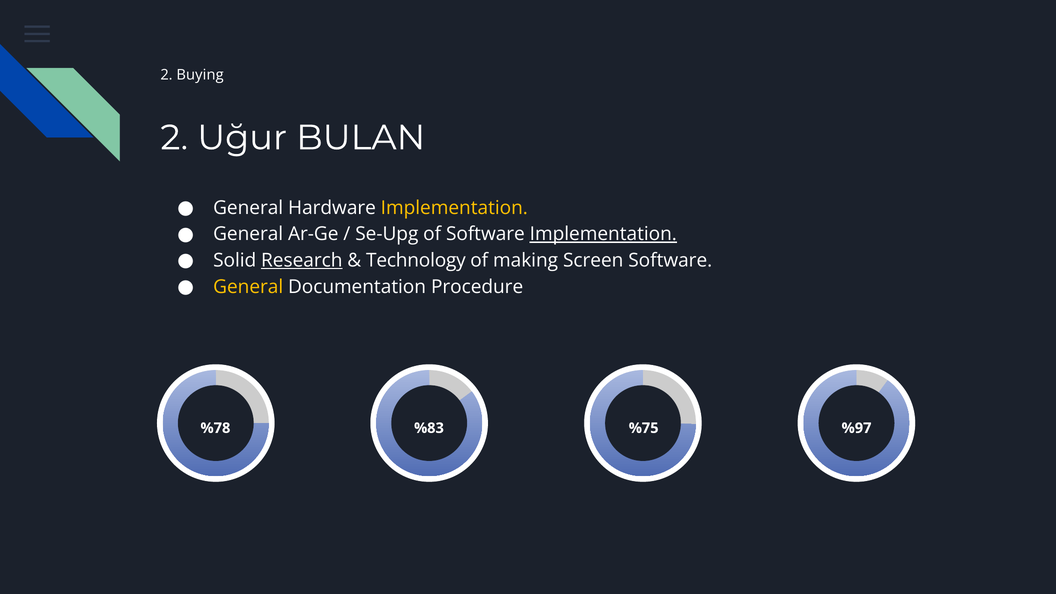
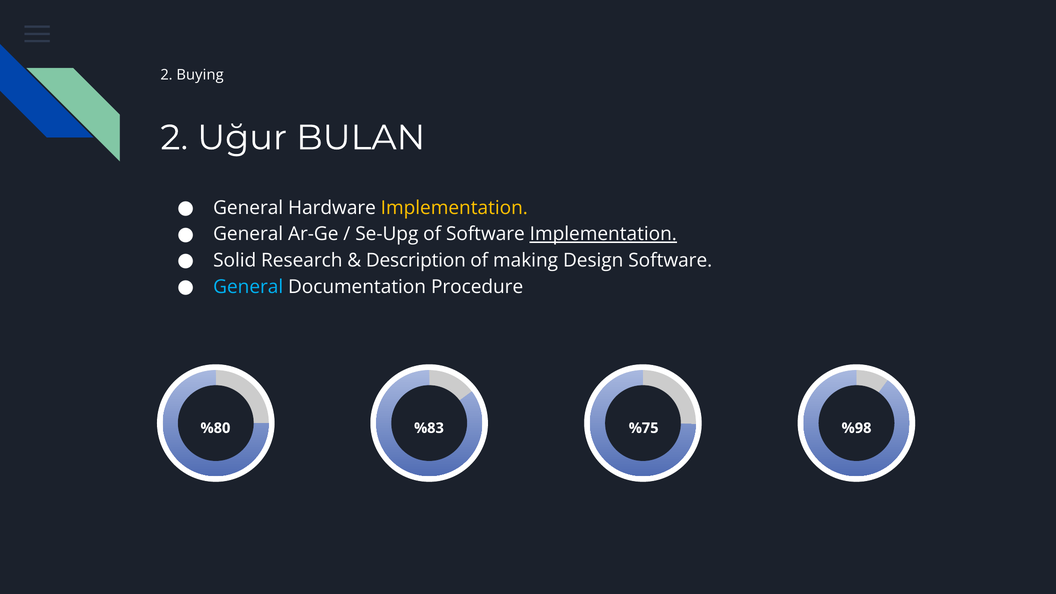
Research underline: present -> none (302, 260)
Technology: Technology -> Description (416, 260)
Screen: Screen -> Design (593, 260)
General colour: yellow -> light blue (248, 287)
%78: %78 -> %80 (215, 428)
%97: %97 -> %98 (857, 428)
